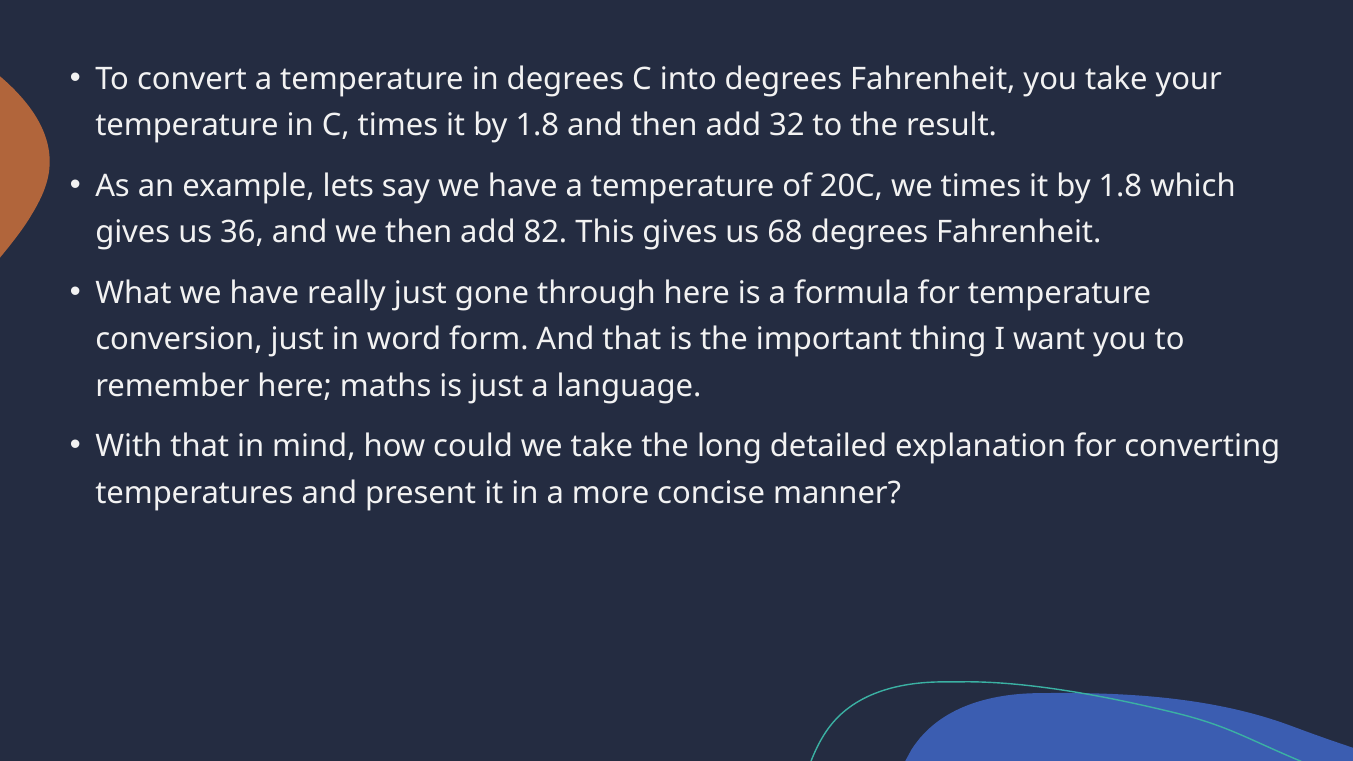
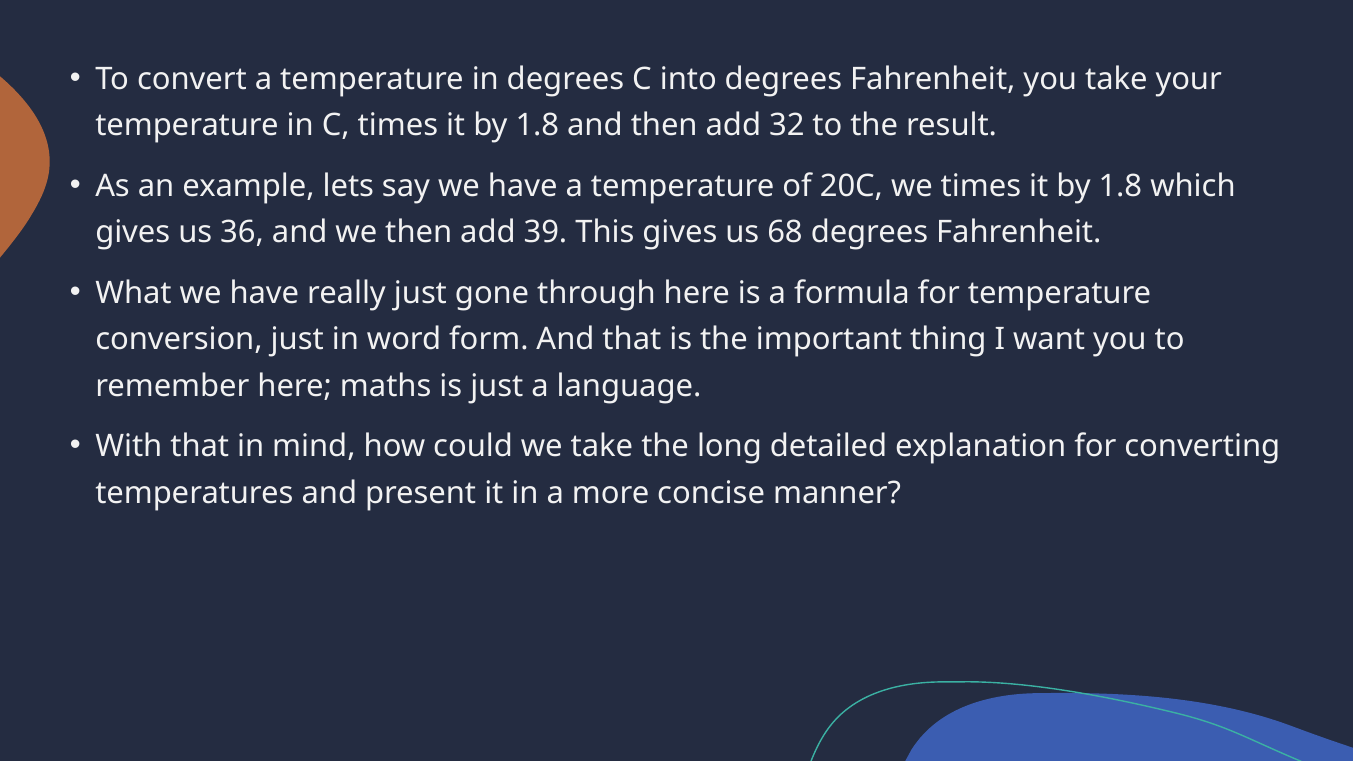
82: 82 -> 39 (545, 233)
